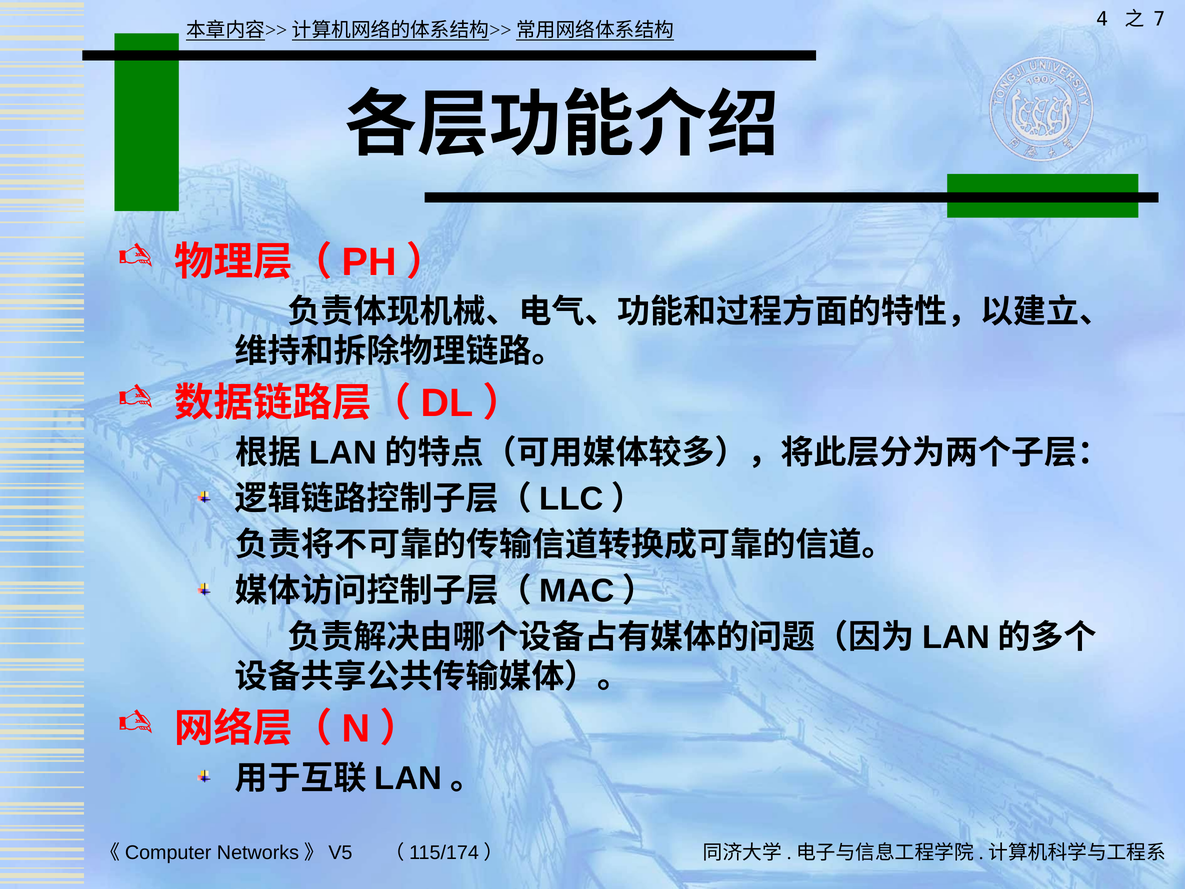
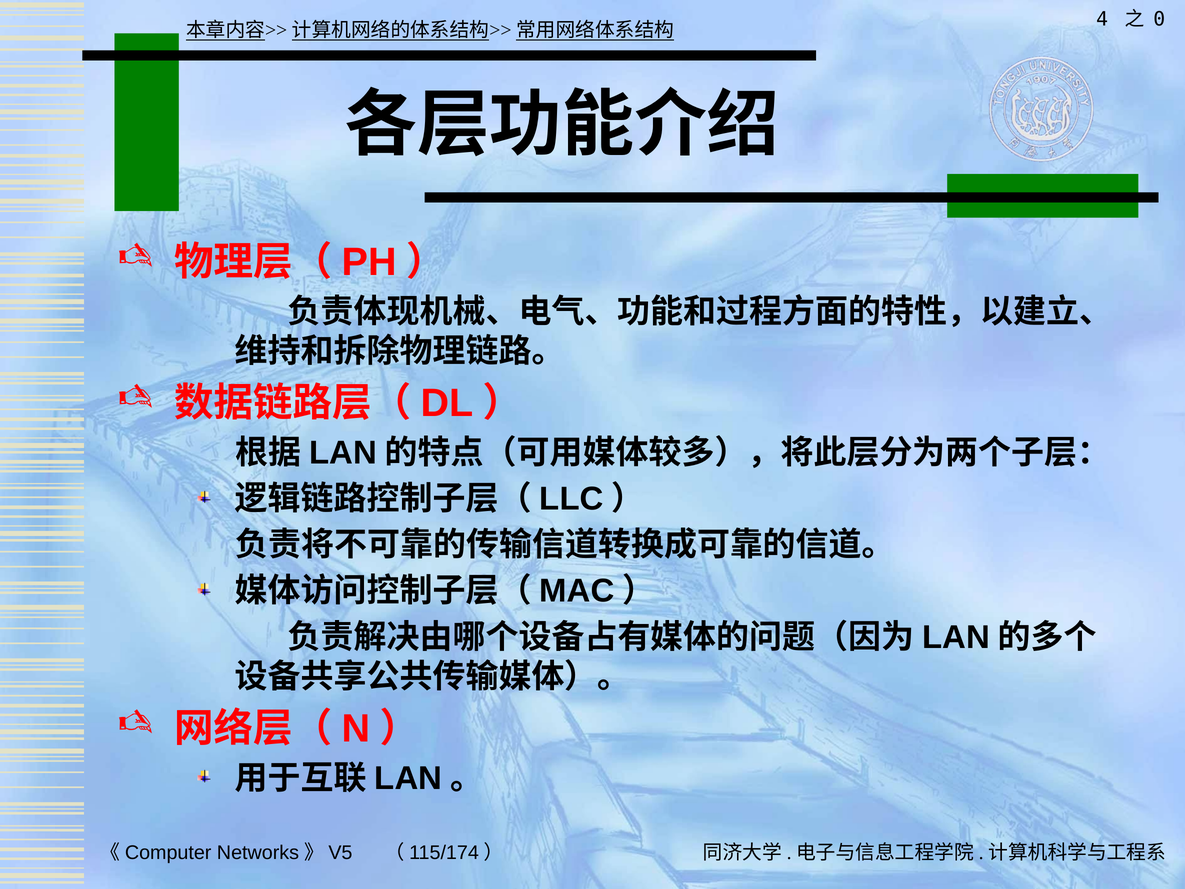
7: 7 -> 0 (1159, 19)
